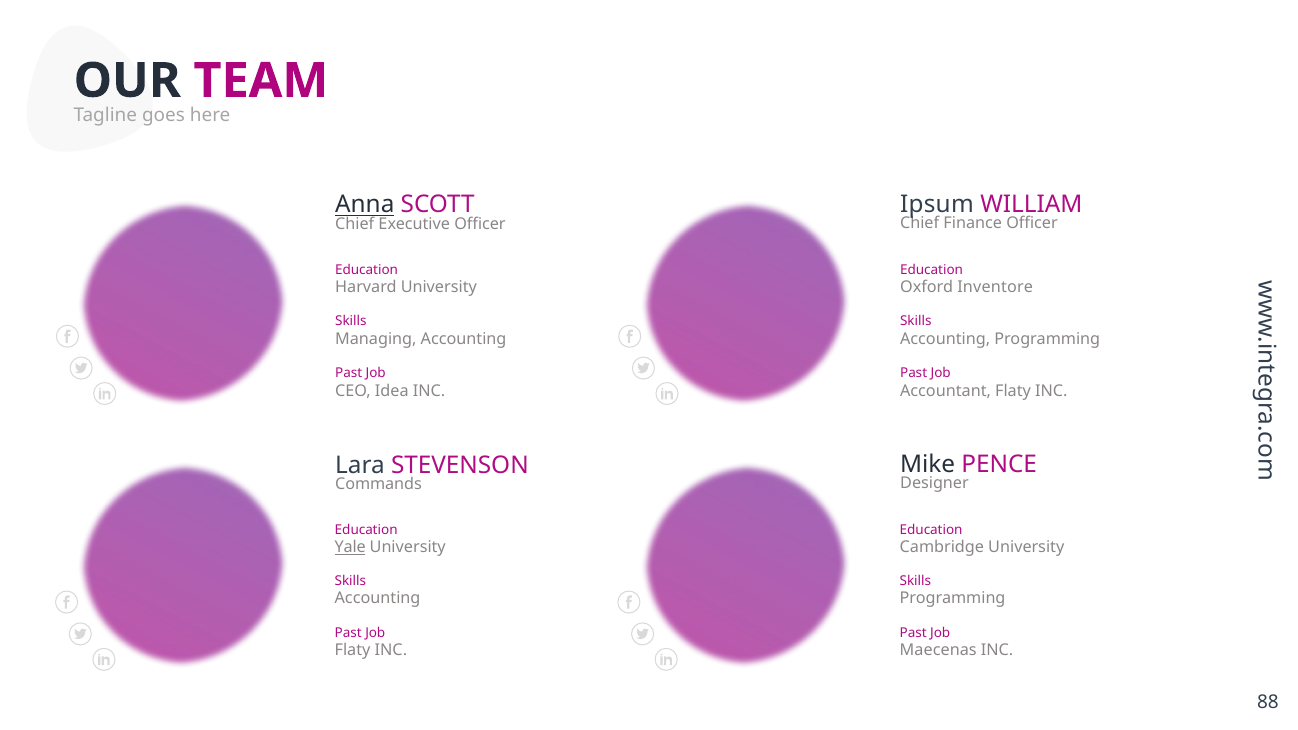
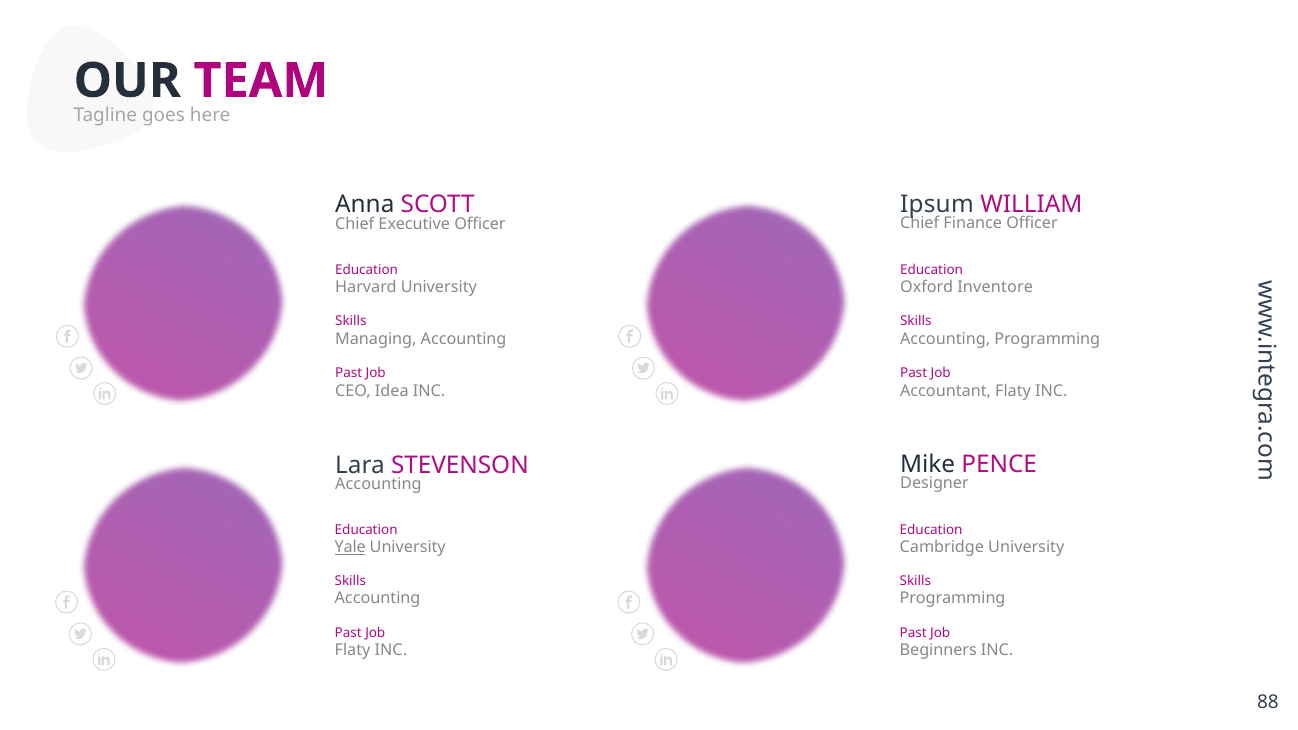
Anna underline: present -> none (365, 205)
Commands: Commands -> Accounting (378, 484)
Maecenas: Maecenas -> Beginners (938, 651)
